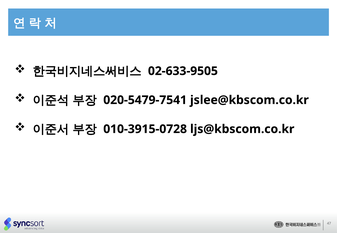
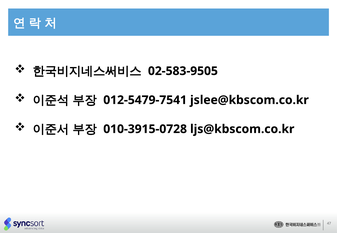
02-633-9505: 02-633-9505 -> 02-583-9505 (183, 71)
020-5479-7541: 020-5479-7541 -> 012-5479-7541 (145, 100)
